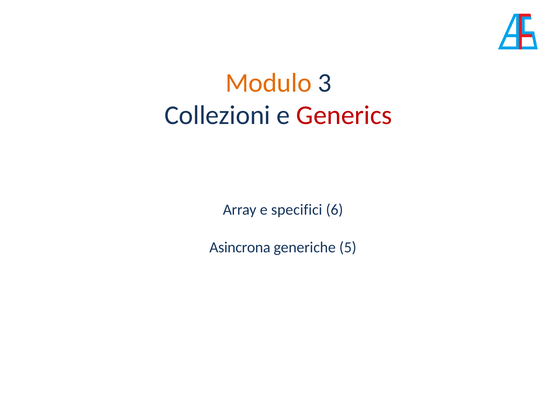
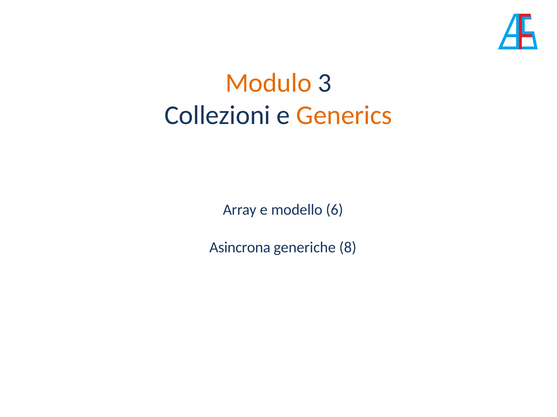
Generics colour: red -> orange (344, 115)
specifici: specifici -> modello (297, 210)
5: 5 -> 8 (348, 248)
